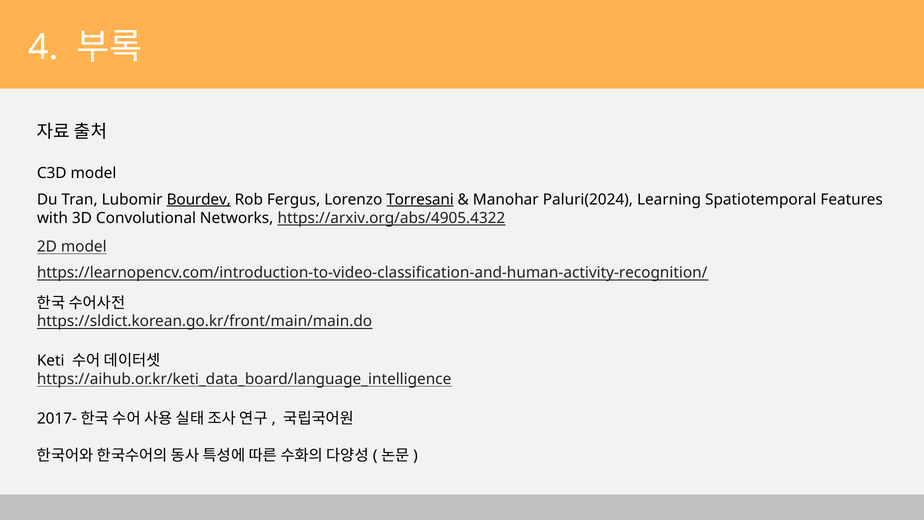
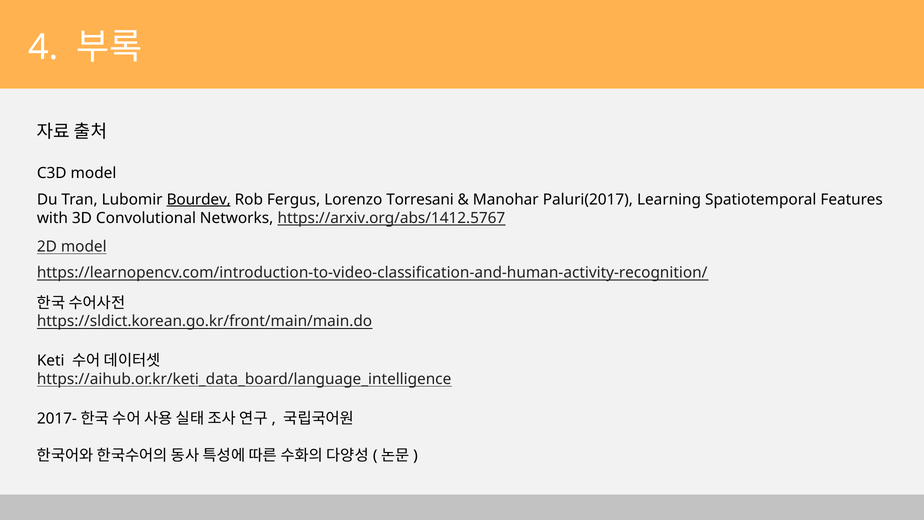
Torresani underline: present -> none (420, 199)
Paluri(2024: Paluri(2024 -> Paluri(2017 (588, 199)
https://arxiv.org/abs/4905.4322: https://arxiv.org/abs/4905.4322 -> https://arxiv.org/abs/1412.5767 (391, 218)
